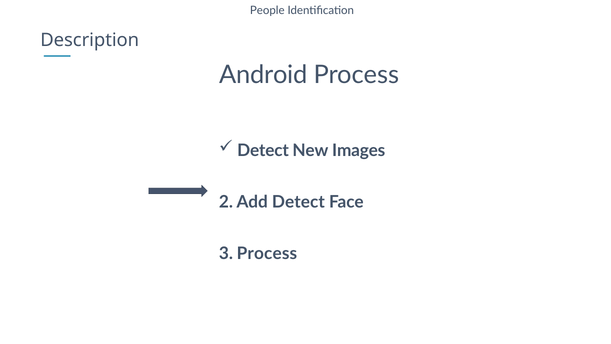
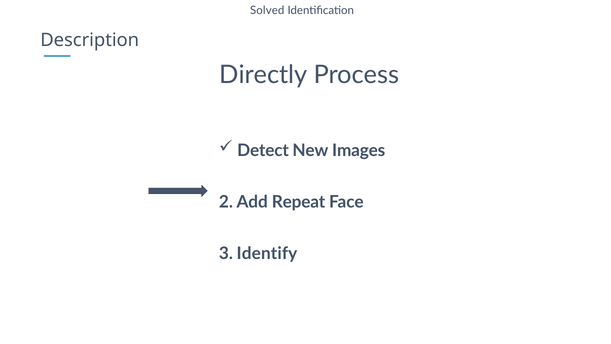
People: People -> Solved (267, 10)
Android: Android -> Directly (263, 75)
Add Detect: Detect -> Repeat (298, 202)
3 Process: Process -> Identify (267, 253)
